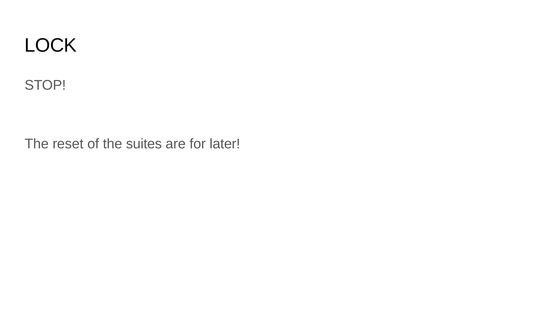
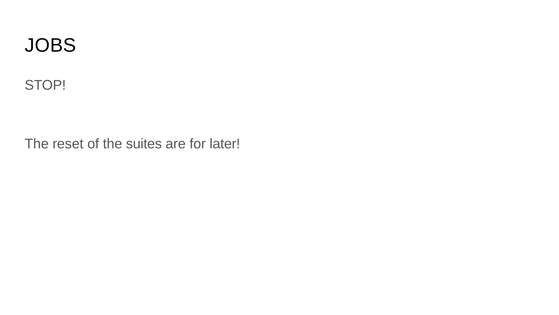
LOCK: LOCK -> JOBS (50, 45)
